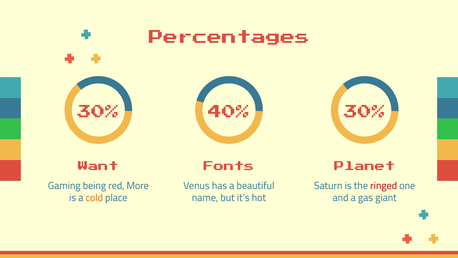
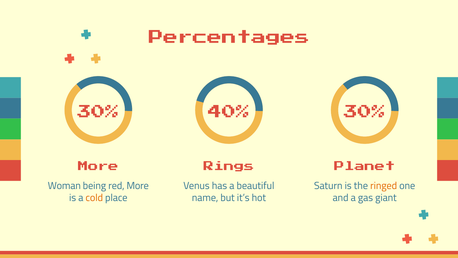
Want: Want -> More (98, 168)
Fonts: Fonts -> Rings (229, 168)
Gaming: Gaming -> Woman (64, 185)
ringed colour: red -> orange (384, 185)
